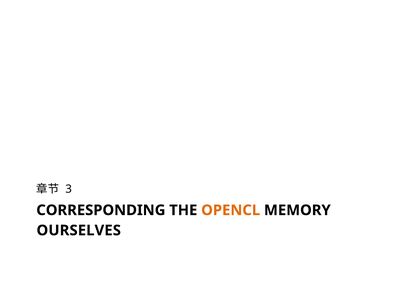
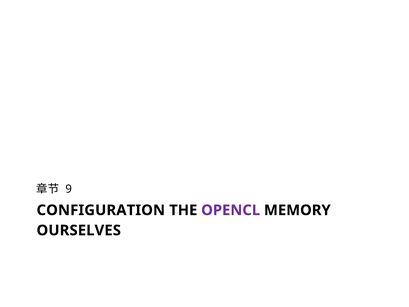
3: 3 -> 9 (69, 189)
CORRESPONDING: CORRESPONDING -> CONFIGURATION (101, 210)
OPENCL colour: orange -> purple (231, 210)
